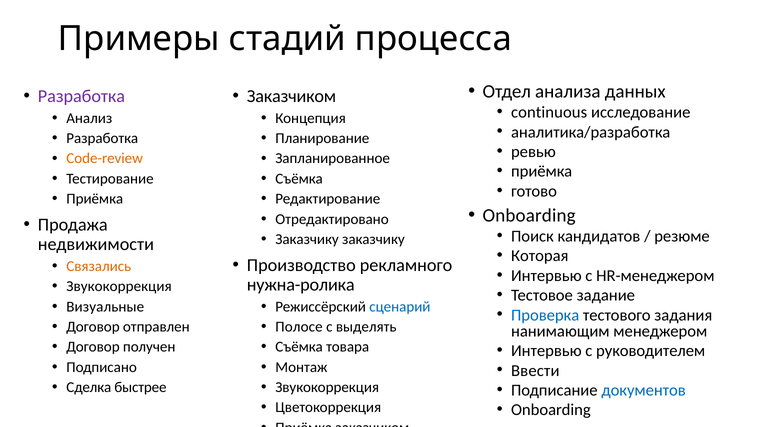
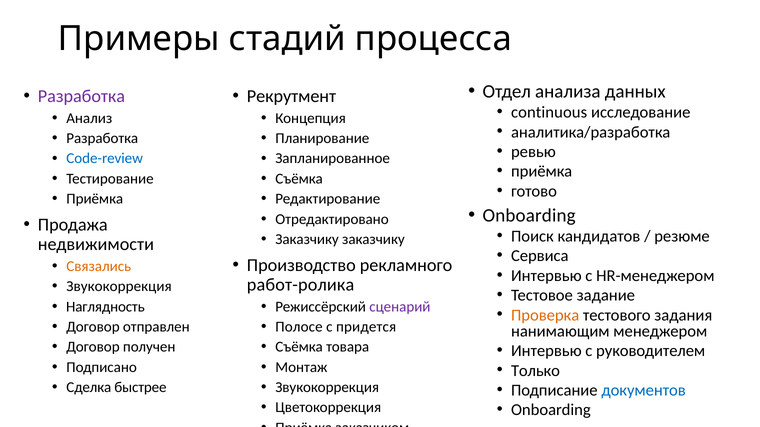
Заказчиком: Заказчиком -> Рекрутмент (291, 96)
Code-review colour: orange -> blue (105, 159)
Которая: Которая -> Сервиса (540, 256)
нужна-ролика: нужна-ролика -> работ-ролика (301, 285)
Визуальные: Визуальные -> Наглядность (105, 307)
сценарий colour: blue -> purple (400, 307)
Проверка colour: blue -> orange (545, 315)
выделять: выделять -> придется (366, 327)
Ввести: Ввести -> Только (535, 371)
